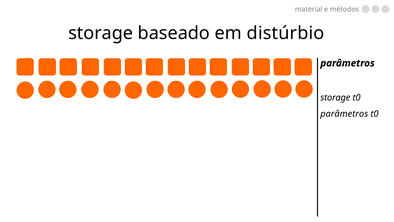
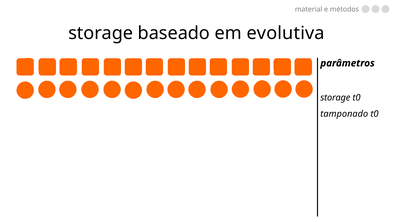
distúrbio: distúrbio -> evolutiva (286, 33)
parâmetros: parâmetros -> tamponado (344, 114)
